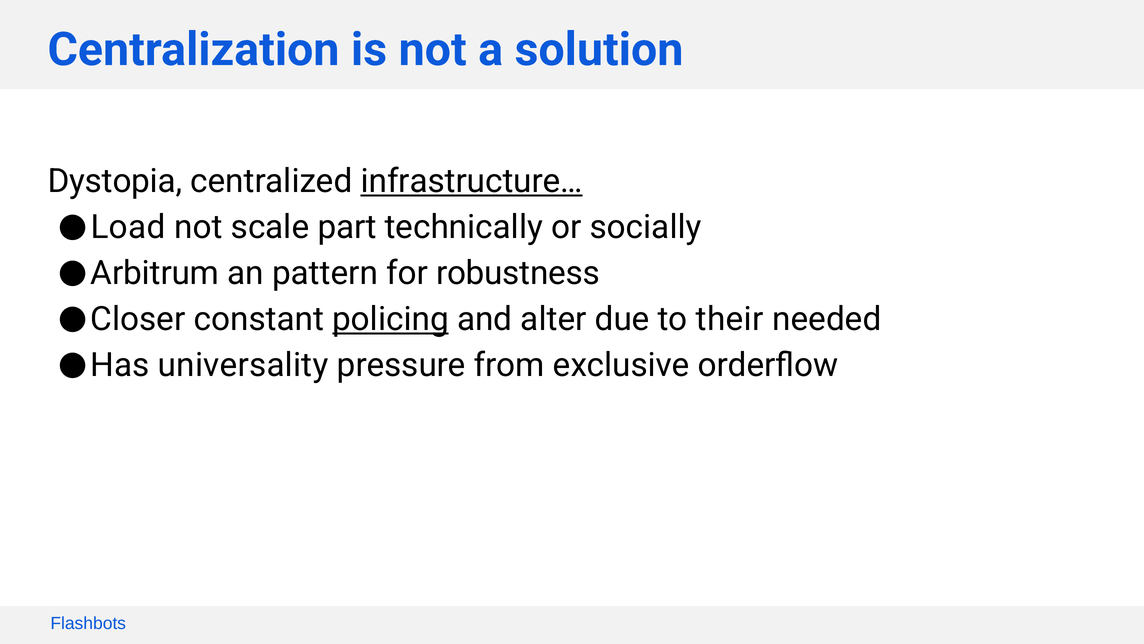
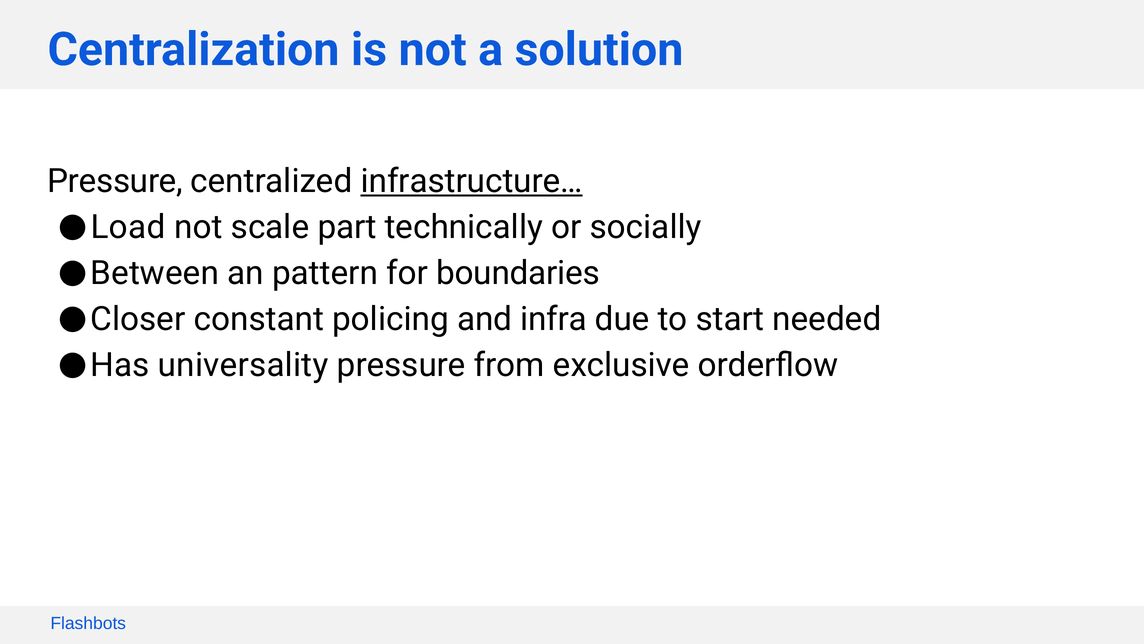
Dystopia: Dystopia -> Pressure (115, 181)
Arbitrum: Arbitrum -> Between (155, 273)
robustness: robustness -> boundaries (518, 273)
policing underline: present -> none (391, 319)
alter: alter -> infra (554, 319)
their: their -> start (730, 319)
